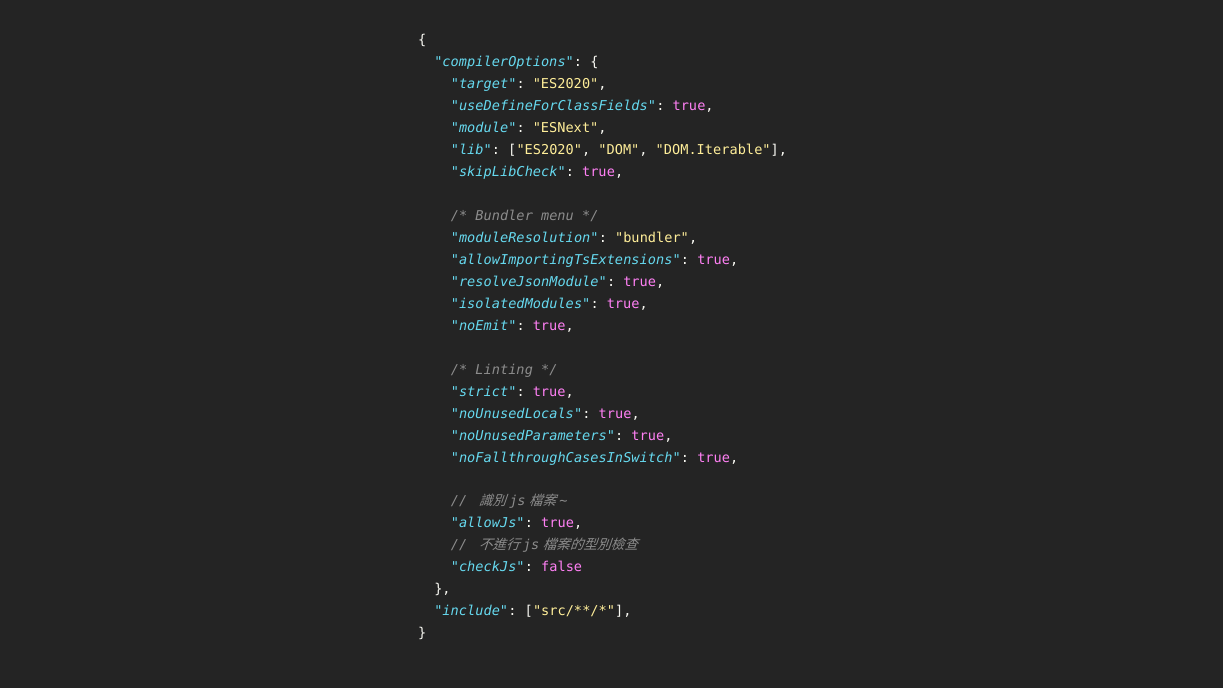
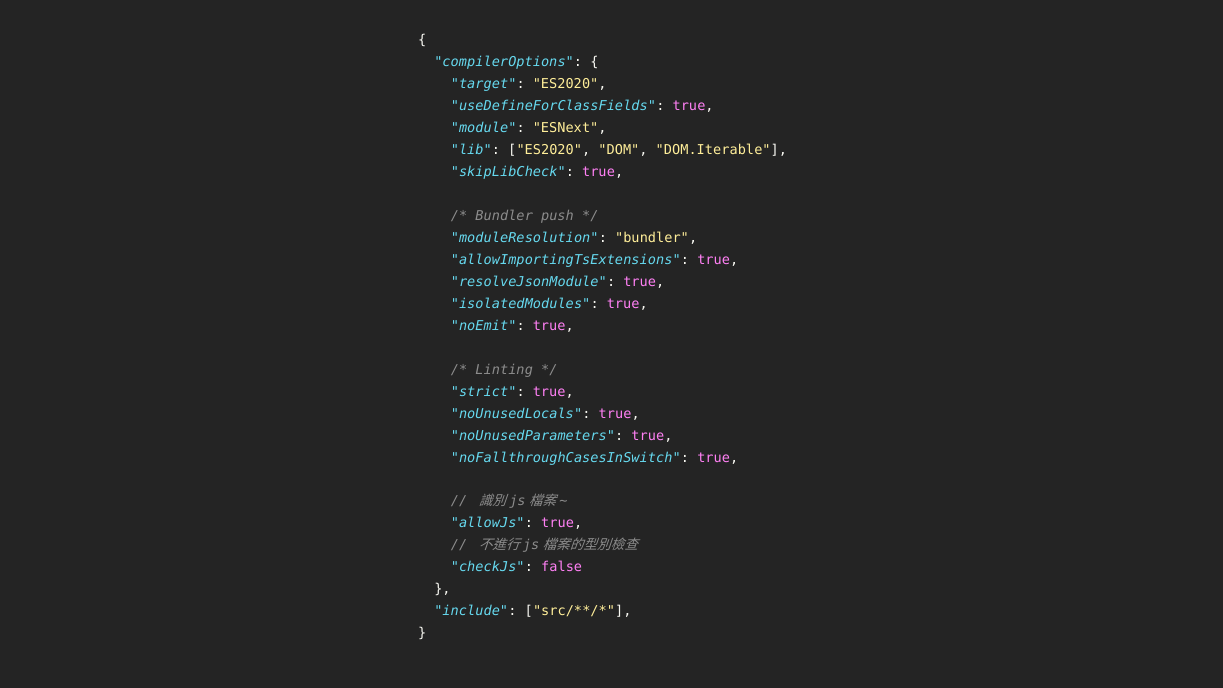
menu: menu -> push (557, 216)
